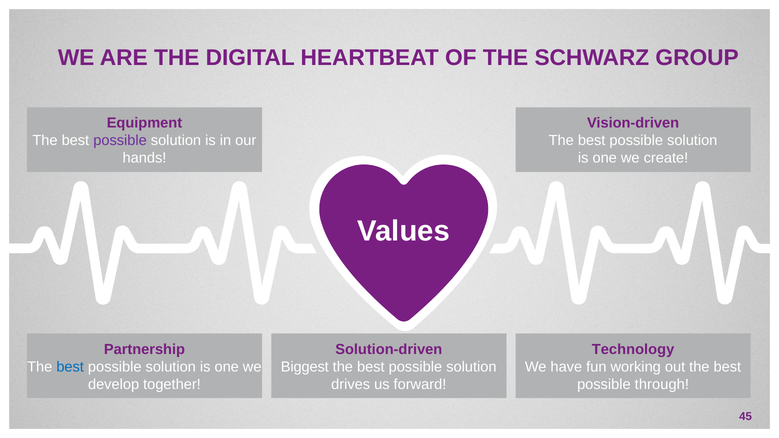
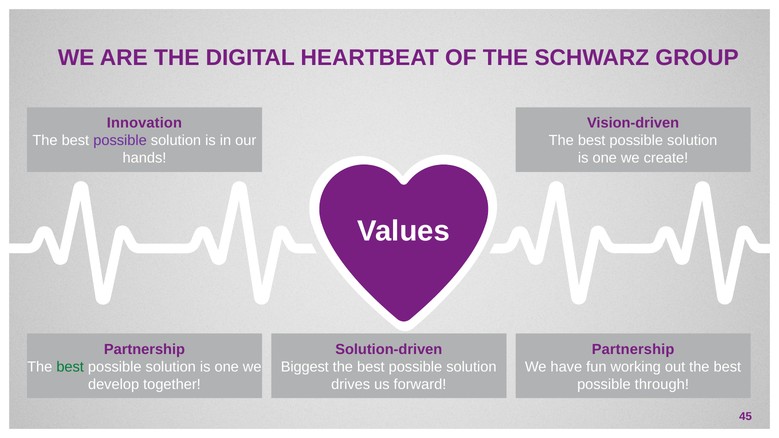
Equipment: Equipment -> Innovation (144, 123)
Technology: Technology -> Partnership (633, 350)
best colour: blue -> green (70, 367)
